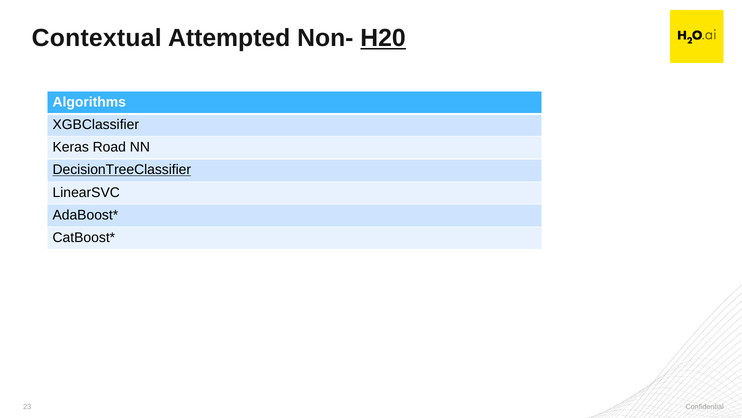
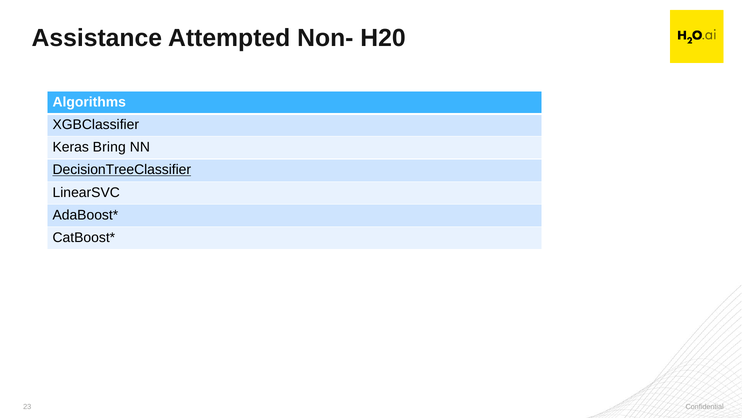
Contextual: Contextual -> Assistance (97, 38)
H20 underline: present -> none (383, 38)
Road: Road -> Bring (109, 147)
